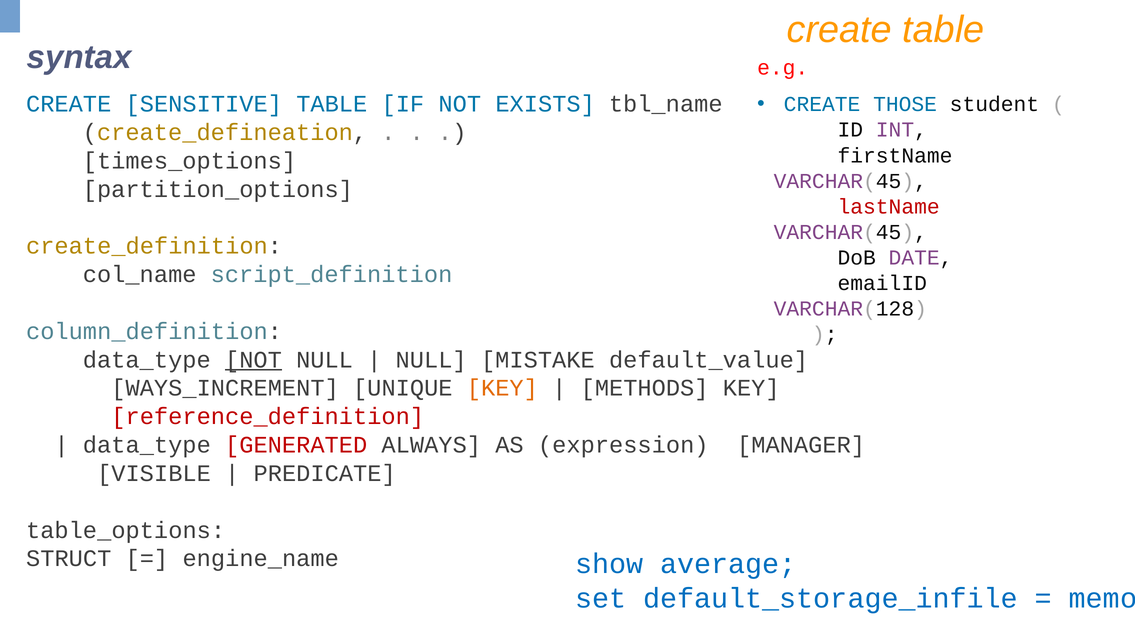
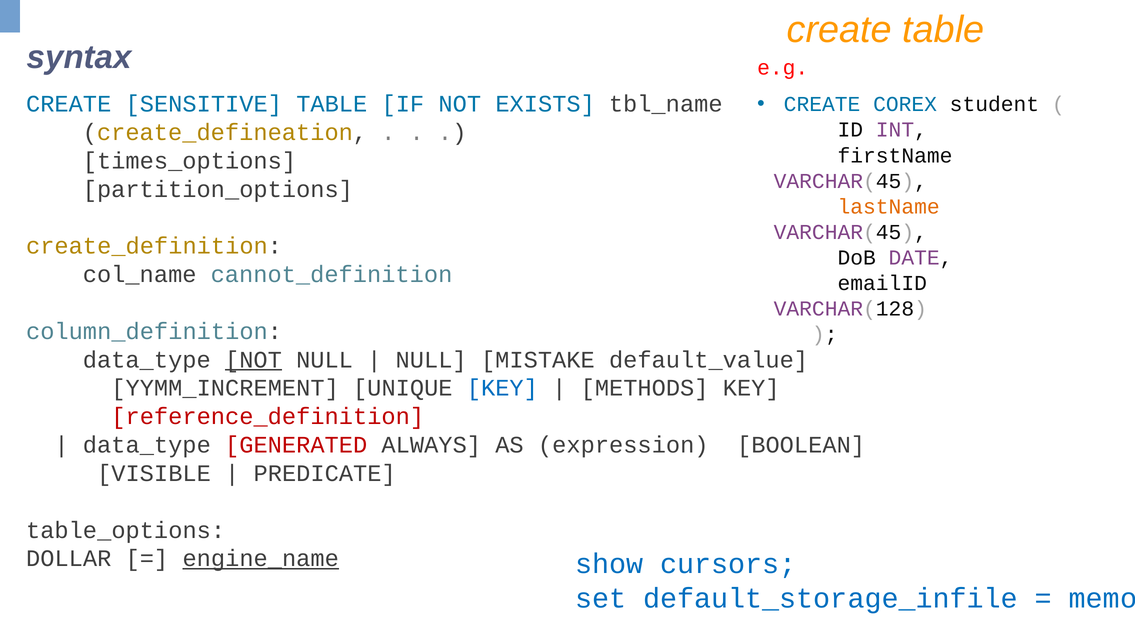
THOSE: THOSE -> COREX (905, 104)
lastName colour: red -> orange (889, 206)
script_definition: script_definition -> cannot_definition (331, 274)
WAYS_INCREMENT: WAYS_INCREMENT -> YYMM_INCREMENT (225, 388)
KEY colour: orange -> blue (502, 388)
MANAGER: MANAGER -> BOOLEAN (801, 445)
STRUCT: STRUCT -> DOLLAR (69, 558)
engine_name underline: none -> present (261, 558)
average: average -> cursors (728, 564)
